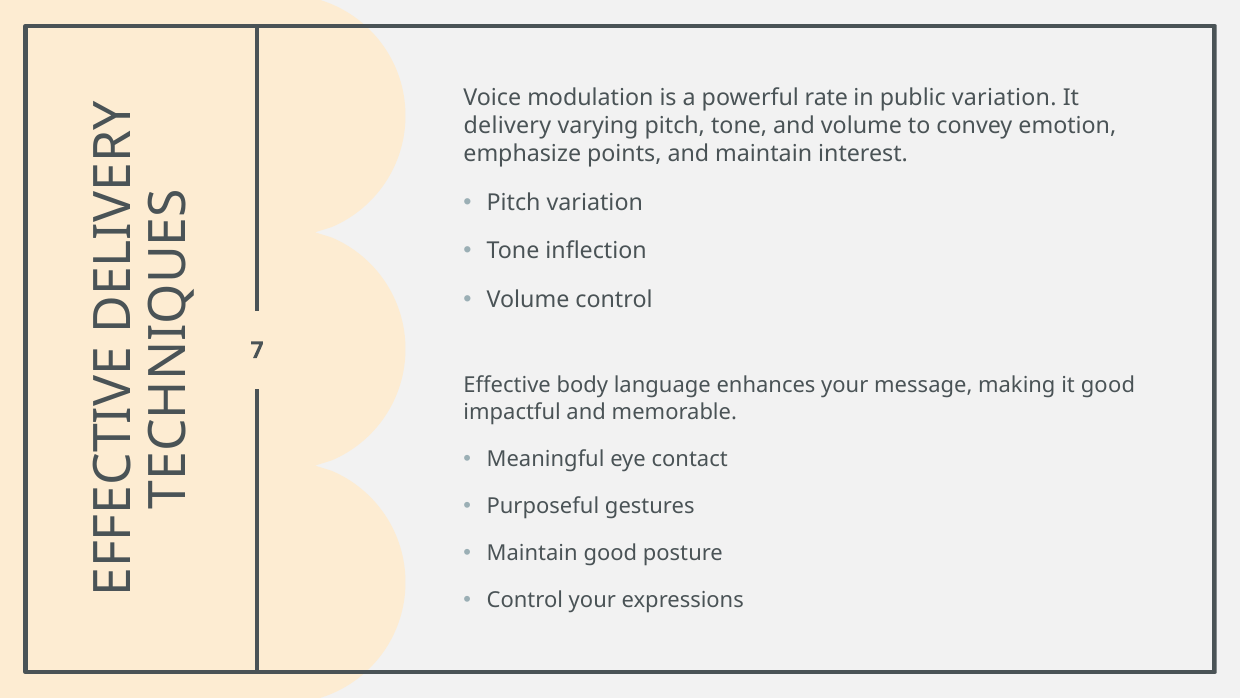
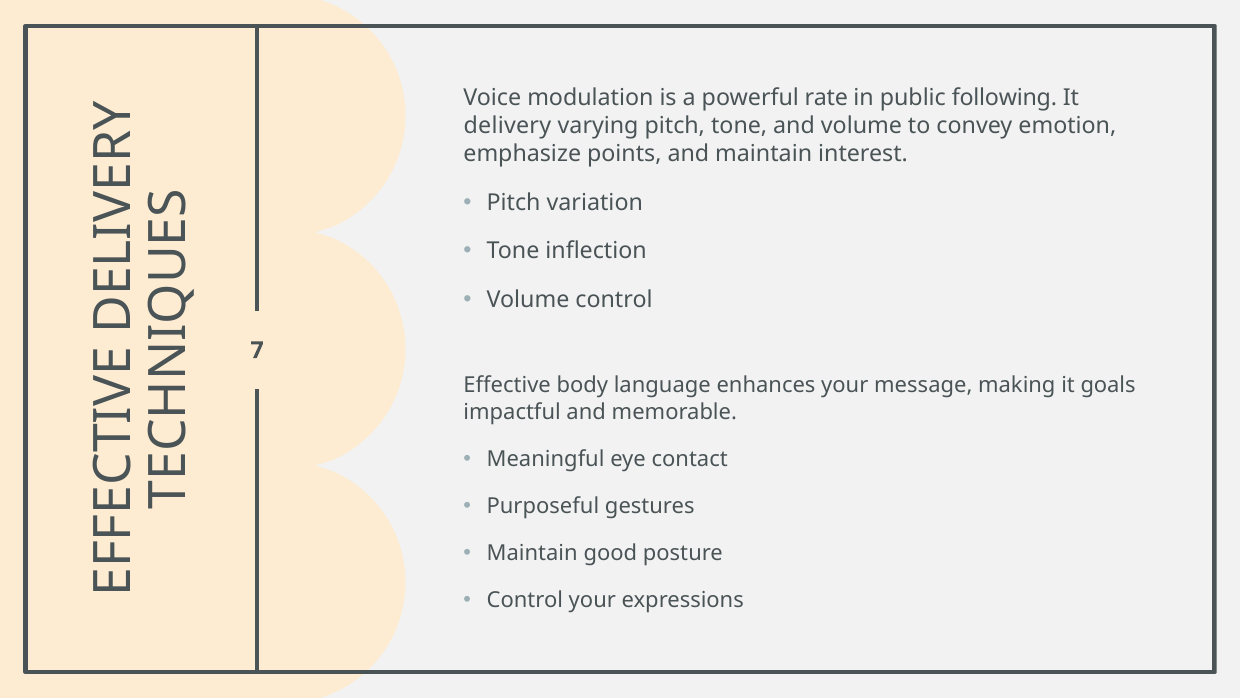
public variation: variation -> following (1004, 98)
it good: good -> goals (1108, 385)
